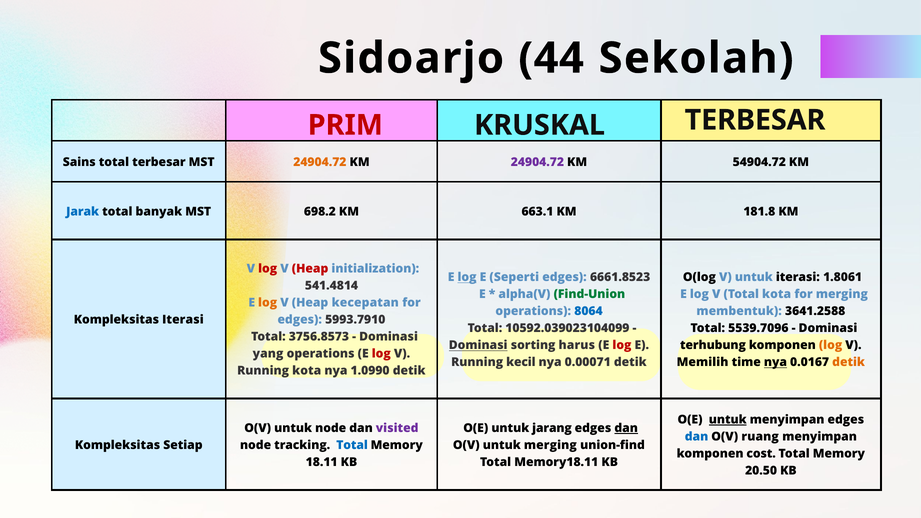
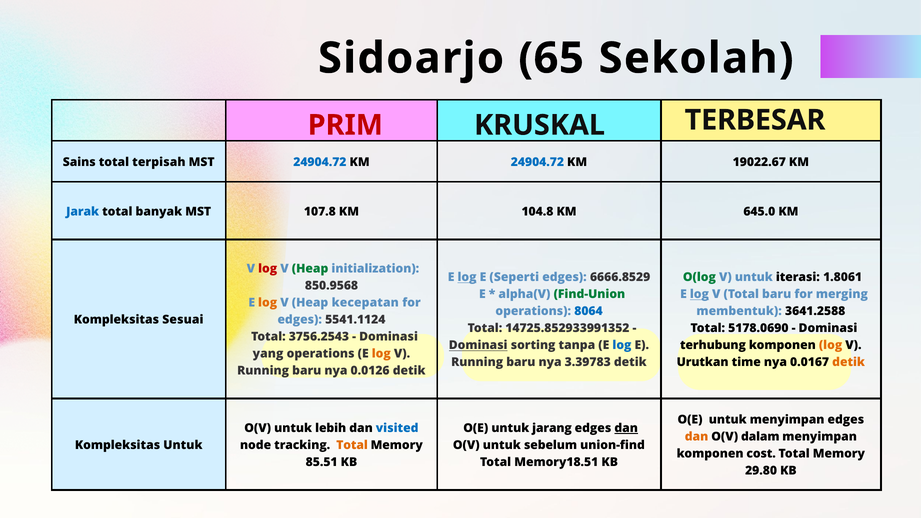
44: 44 -> 65 (551, 58)
total terbesar: terbesar -> terpisah (159, 162)
24904.72 colour: orange -> blue (320, 162)
24904.72 colour: purple -> blue (537, 162)
54904.72: 54904.72 -> 19022.67 (759, 162)
698.2: 698.2 -> 107.8 (320, 212)
663.1: 663.1 -> 104.8 (537, 212)
181.8: 181.8 -> 645.0 (759, 212)
Heap colour: red -> green (310, 269)
6661.8523: 6661.8523 -> 6666.8529 (620, 277)
O(log colour: black -> green (699, 277)
541.4814: 541.4814 -> 850.9568 (331, 286)
log underline: none -> present (699, 295)
Total kota: kota -> baru (777, 295)
Kompleksitas Iterasi: Iterasi -> Sesuai (183, 320)
5993.7910: 5993.7910 -> 5541.1124 (355, 320)
10592.039023104099: 10592.039023104099 -> 14725.852933991352 (567, 329)
5539.7096: 5539.7096 -> 5178.0690 (758, 329)
3756.8573: 3756.8573 -> 3756.2543 (319, 337)
harus: harus -> tanpa (577, 346)
log colour: red -> blue (622, 346)
log colour: red -> orange (381, 354)
kecil: kecil -> baru (521, 363)
0.00071: 0.00071 -> 3.39783 (588, 363)
Memilih: Memilih -> Urutkan (703, 363)
nya underline: present -> none (775, 363)
kota: kota -> baru (307, 371)
1.0990: 1.0990 -> 0.0126 (370, 371)
untuk underline: present -> none (728, 420)
untuk node: node -> lebih (331, 428)
visited colour: purple -> blue (397, 428)
dan colour: blue -> orange (697, 437)
ruang: ruang -> dalam (760, 437)
Kompleksitas Setiap: Setiap -> Untuk (183, 445)
Total colour: blue -> orange (352, 445)
untuk merging: merging -> sebelum (550, 445)
18.11: 18.11 -> 85.51 (322, 462)
Memory18.11: Memory18.11 -> Memory18.51 (556, 462)
20.50: 20.50 -> 29.80 (761, 471)
